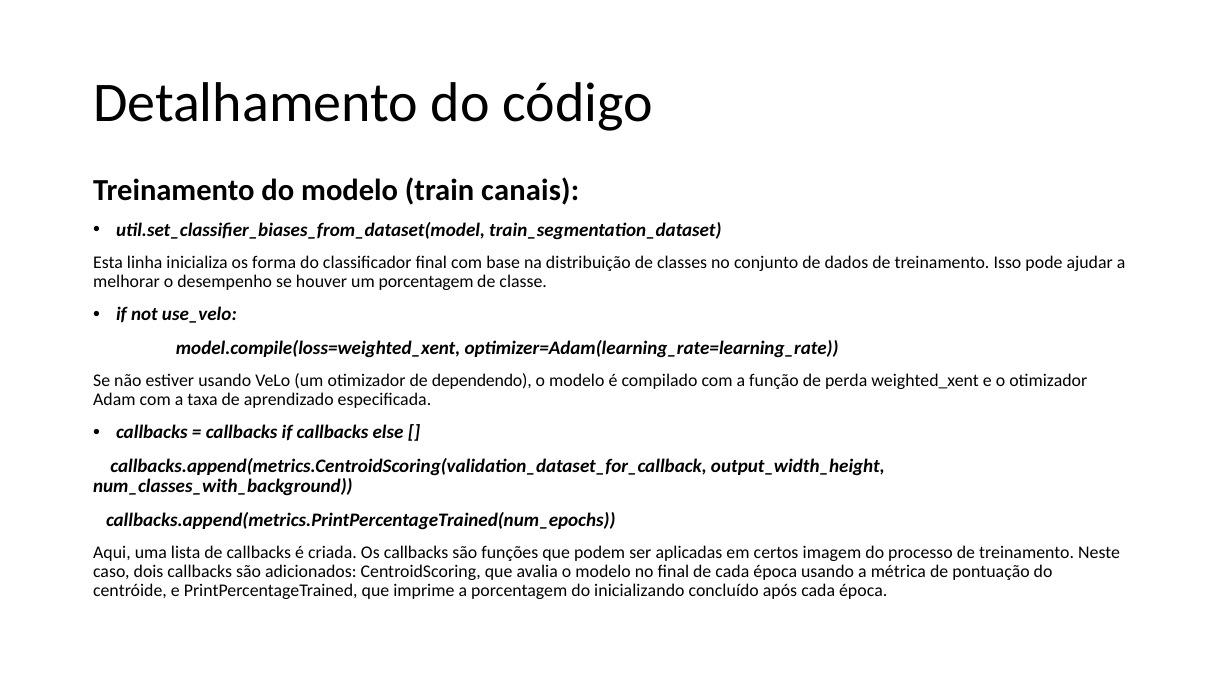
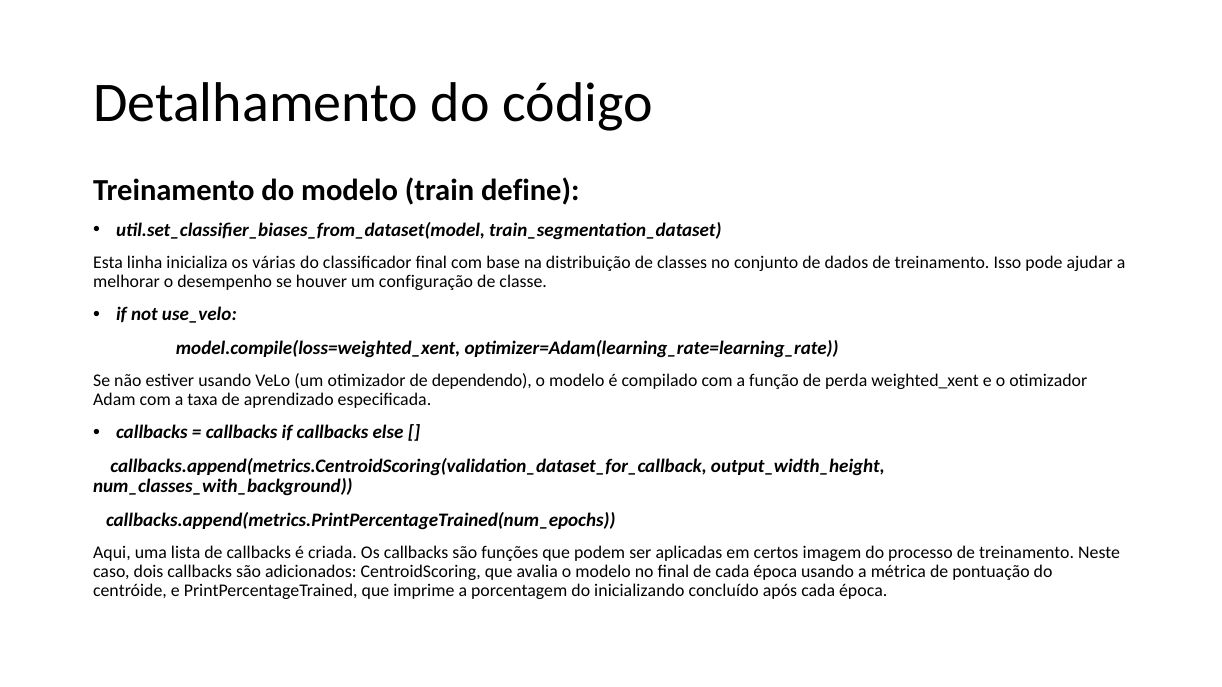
canais: canais -> define (530, 190)
forma: forma -> várias (274, 263)
um porcentagem: porcentagem -> configuração (426, 282)
